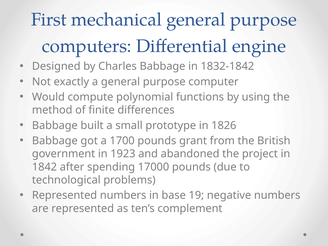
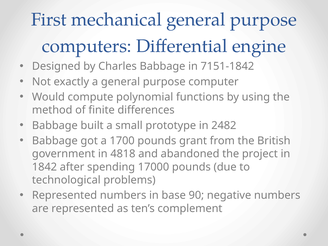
1832-1842: 1832-1842 -> 7151-1842 (227, 66)
1826: 1826 -> 2482 (224, 125)
1923: 1923 -> 4818 (123, 154)
19: 19 -> 90 (196, 195)
